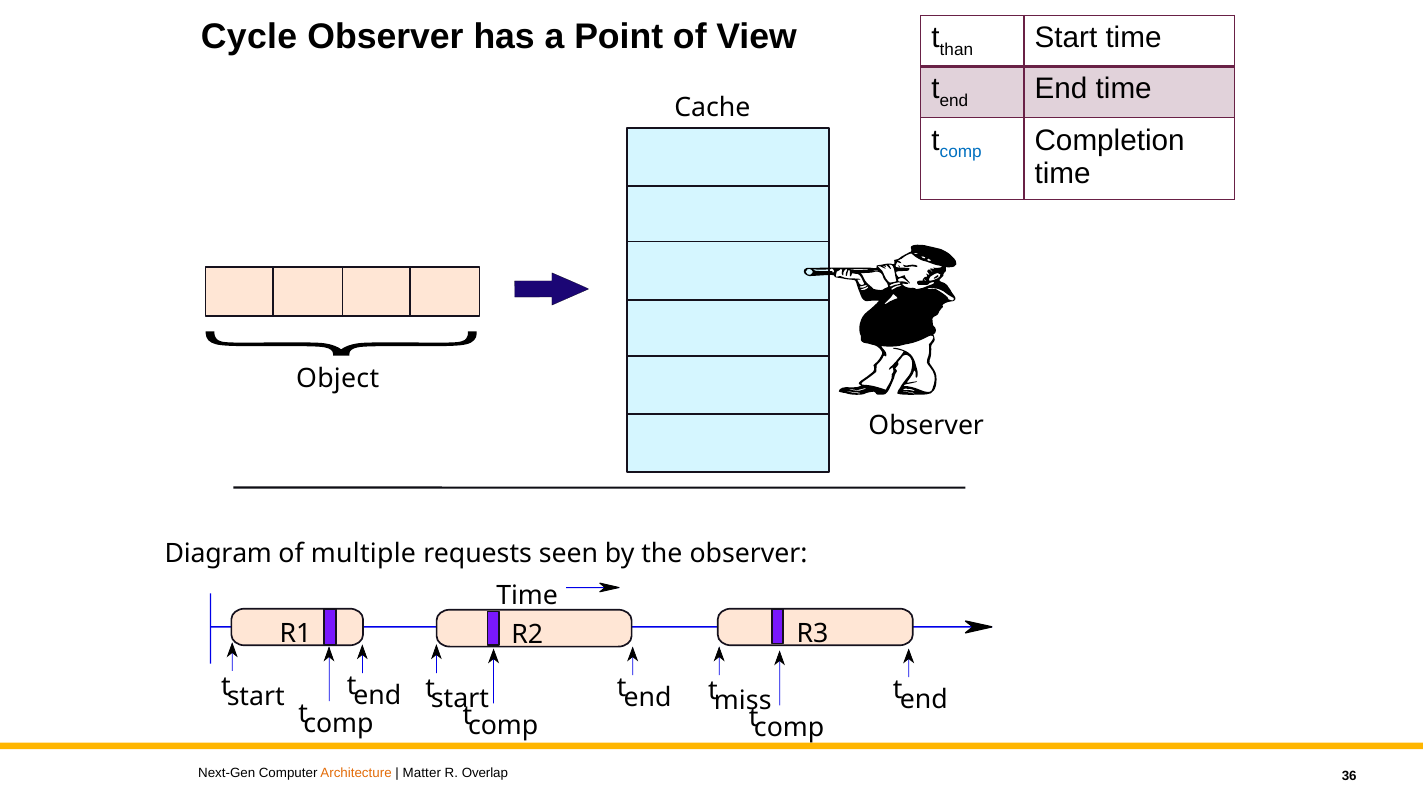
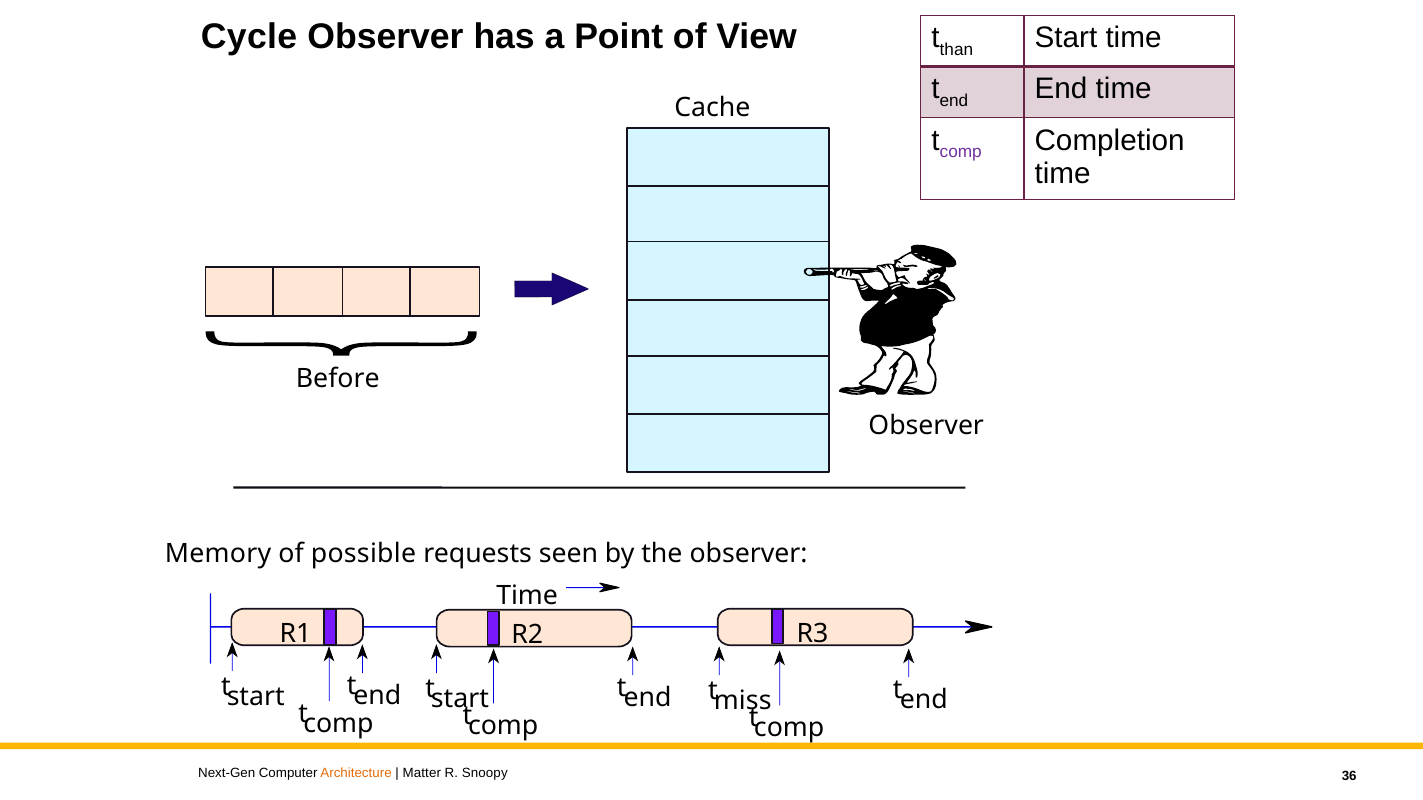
comp colour: blue -> purple (961, 152)
Object: Object -> Before (338, 379)
Diagram: Diagram -> Memory (218, 554)
multiple: multiple -> possible (363, 554)
Overlap: Overlap -> Snoopy (485, 774)
